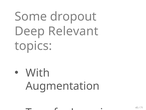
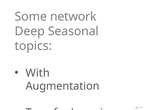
dropout: dropout -> network (73, 16)
Relevant: Relevant -> Seasonal (73, 31)
